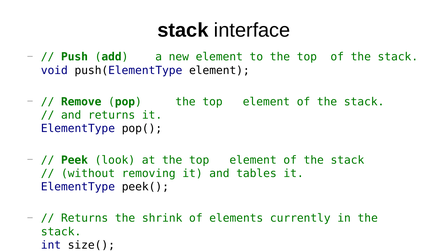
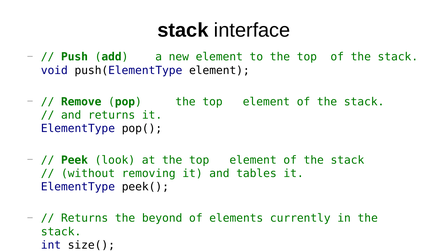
shrink: shrink -> beyond (162, 218)
